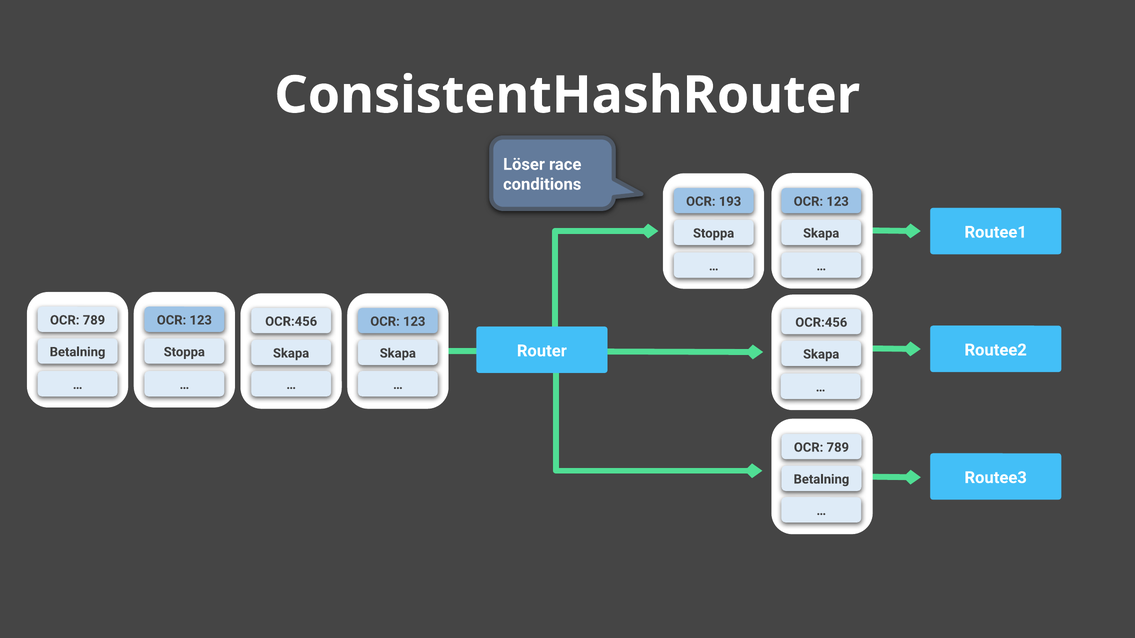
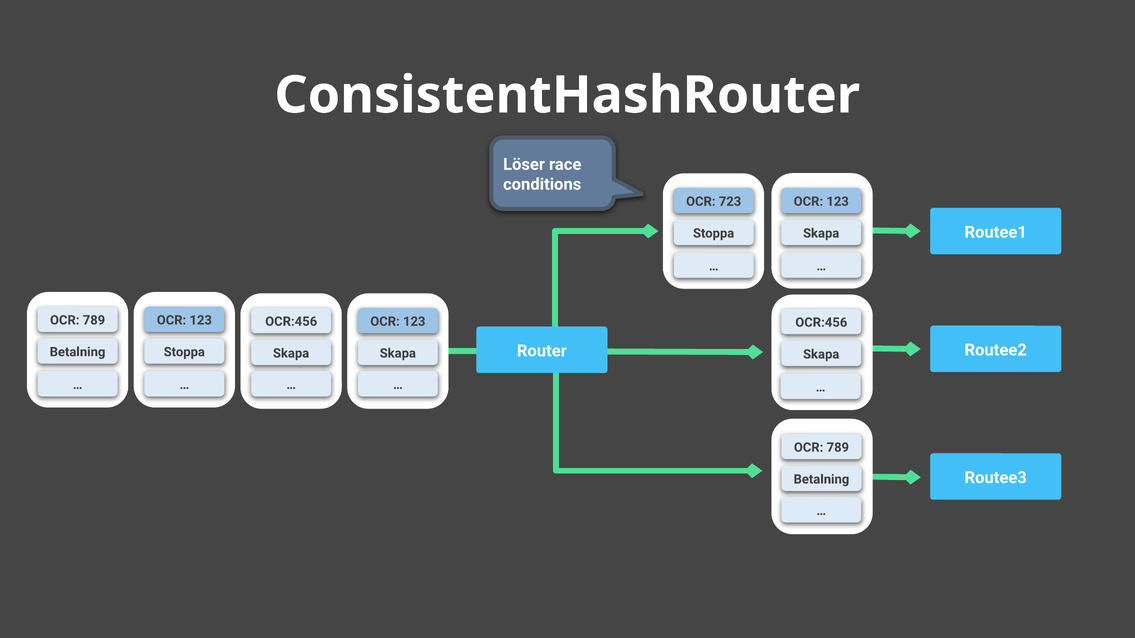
193: 193 -> 723 (730, 202)
